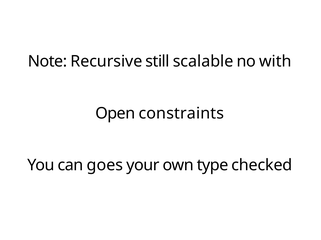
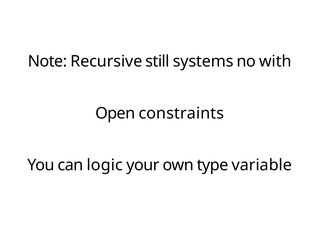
scalable: scalable -> systems (203, 62)
goes: goes -> logic (105, 166)
checked: checked -> variable (262, 166)
